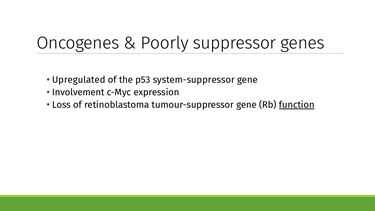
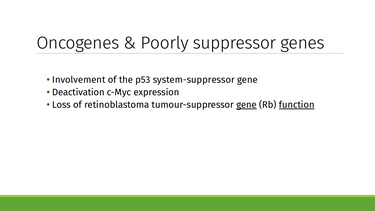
Upregulated: Upregulated -> Involvement (79, 80)
Involvement: Involvement -> Deactivation (78, 92)
gene underline: none -> present (246, 105)
